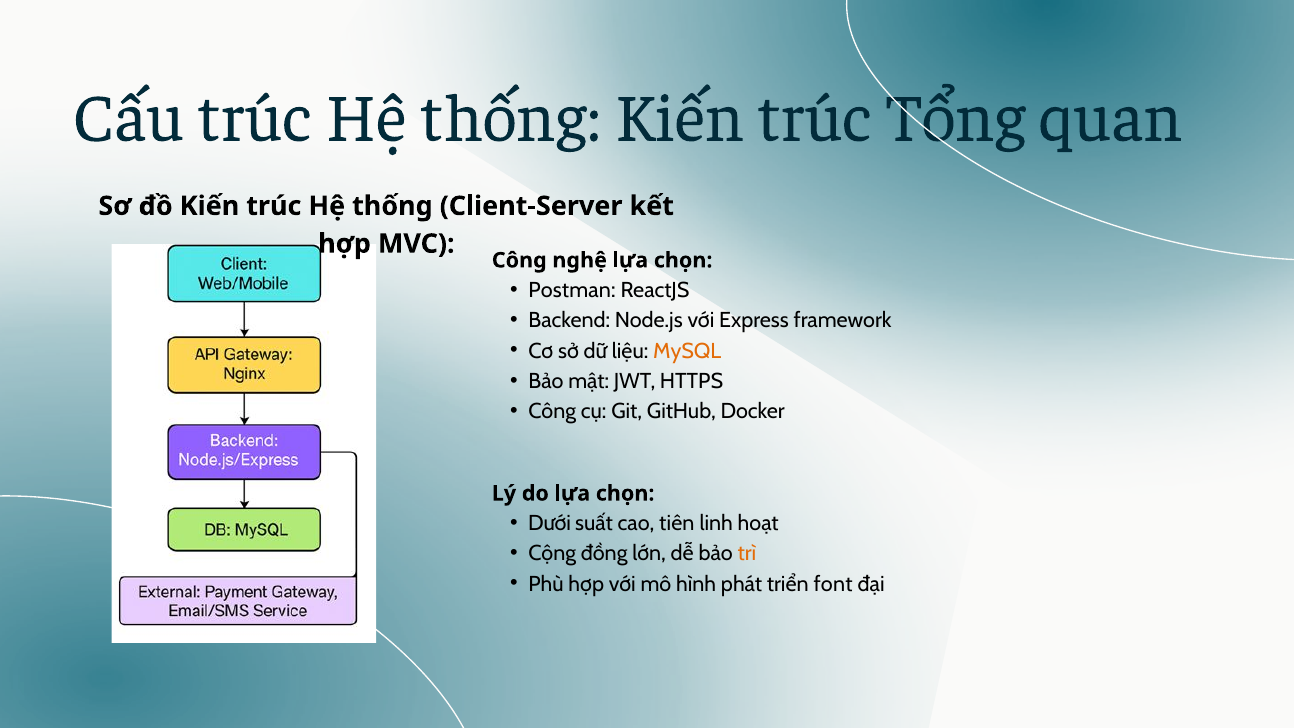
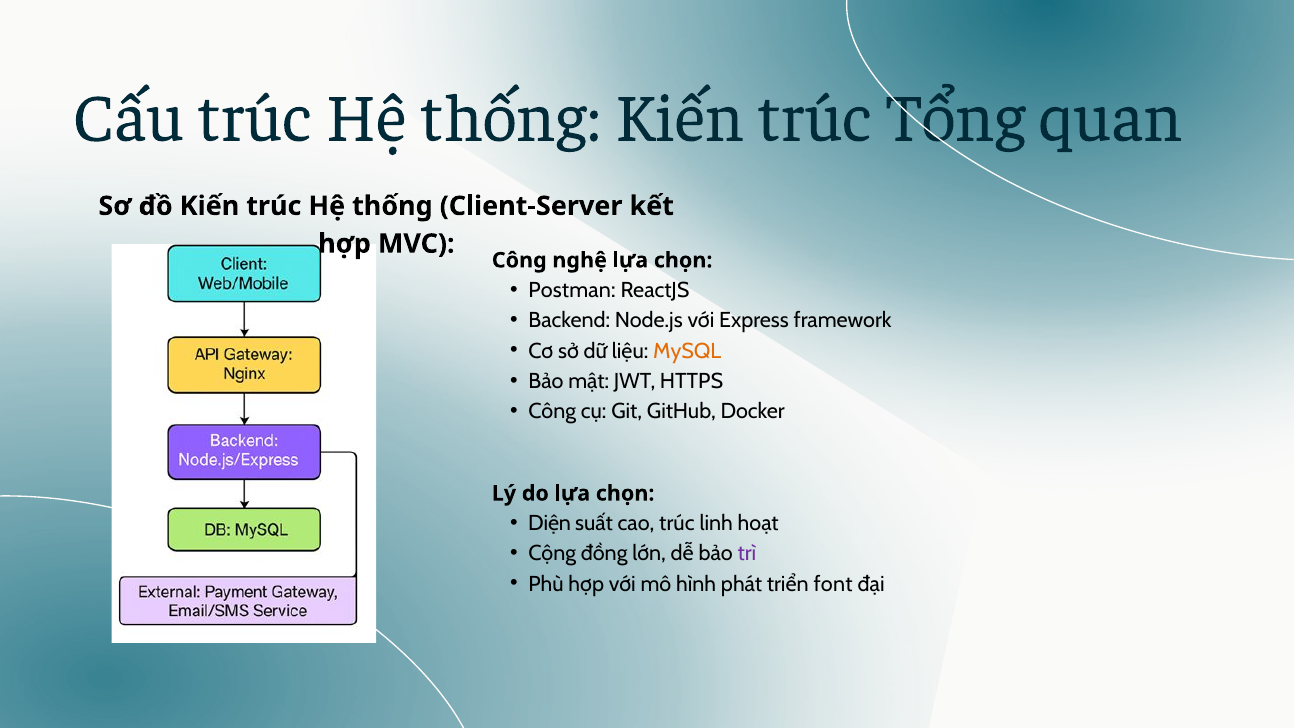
Dưới: Dưới -> Diện (550, 524)
cao tiên: tiên -> trúc (677, 524)
trì colour: orange -> purple (747, 554)
